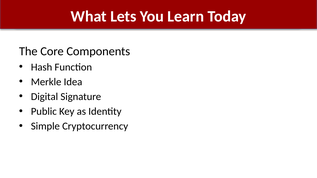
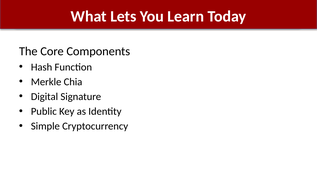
Idea: Idea -> Chia (73, 82)
